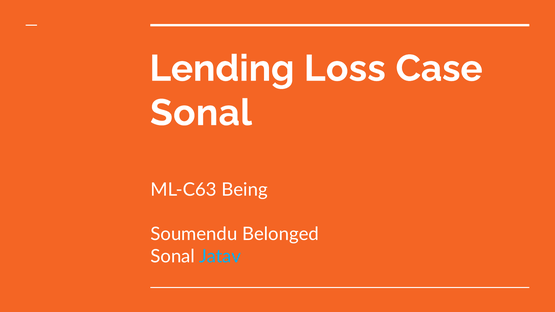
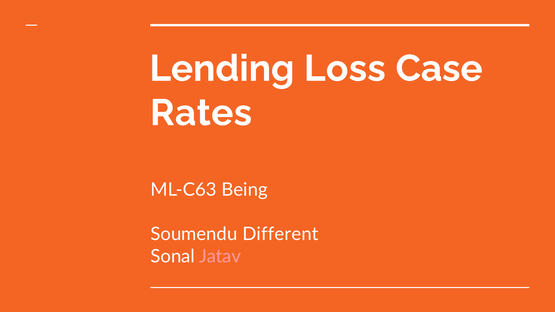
Sonal: Sonal -> Rates (201, 113)
Belonged: Belonged -> Different (280, 234)
Jatav colour: light blue -> pink (220, 257)
